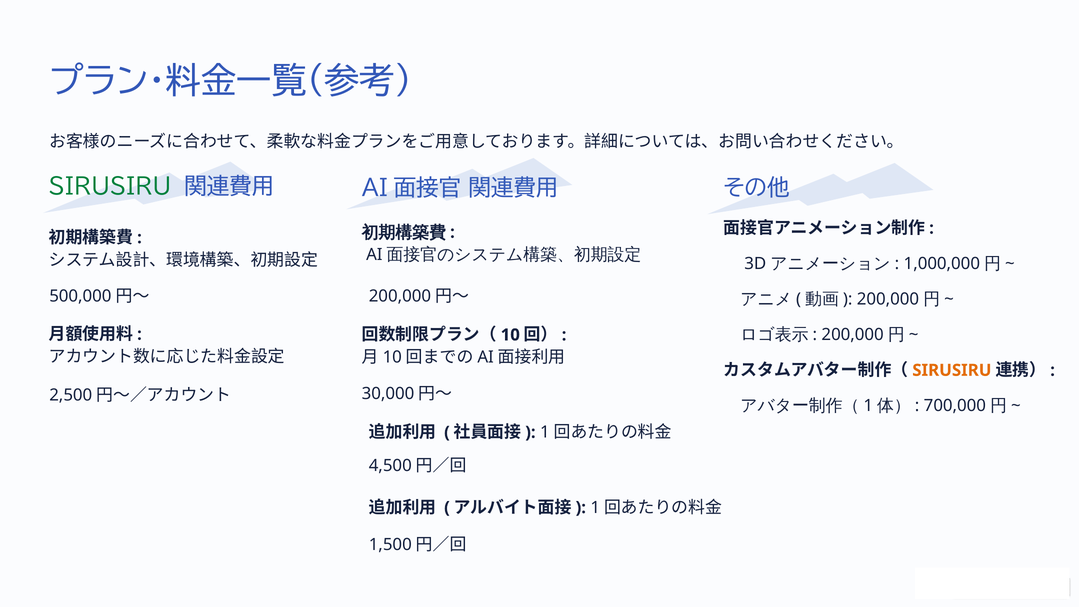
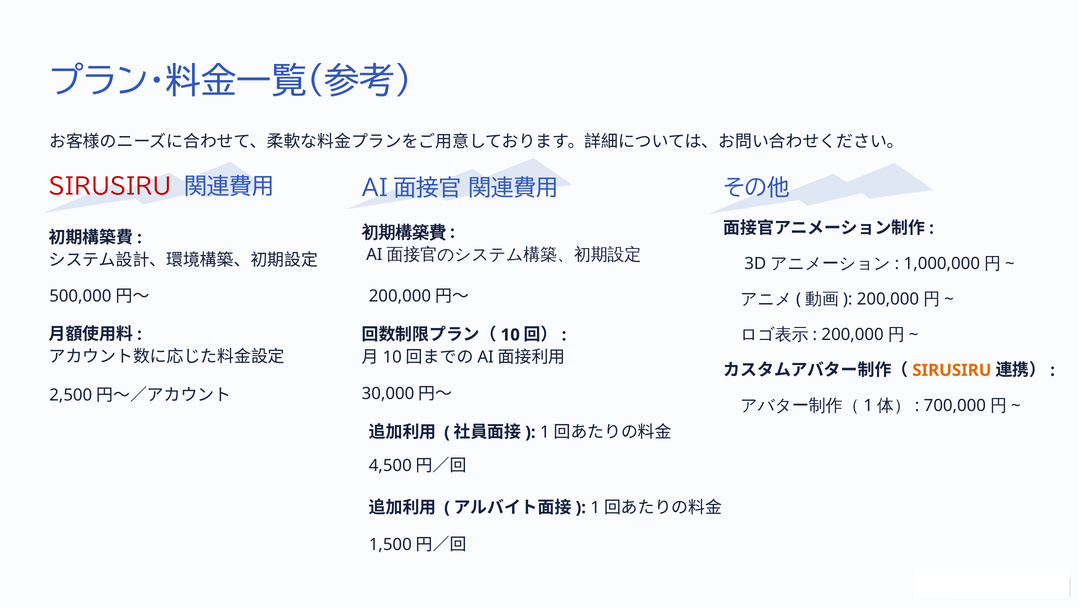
SIRUSIRU colour: green -> red (110, 187)
